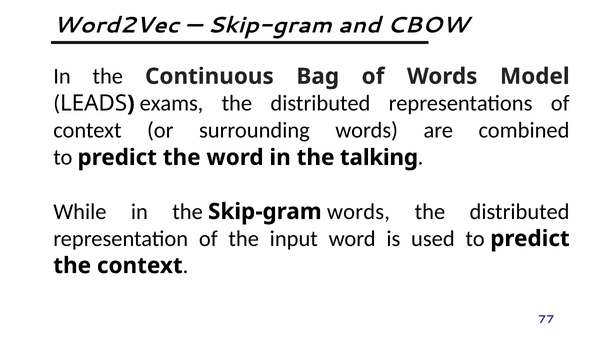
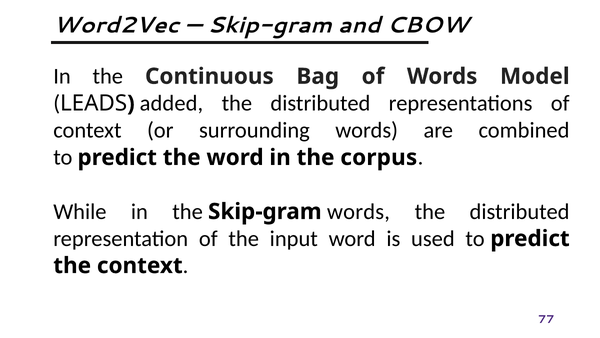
exams: exams -> added (171, 103)
talking: talking -> corpus (379, 157)
